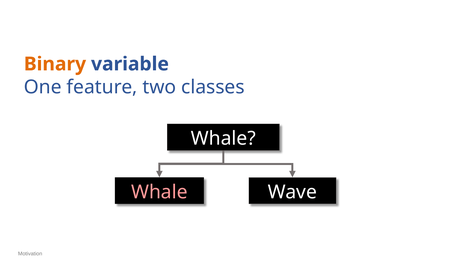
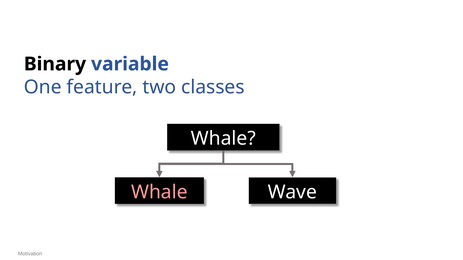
Binary colour: orange -> black (55, 64)
